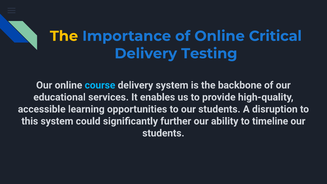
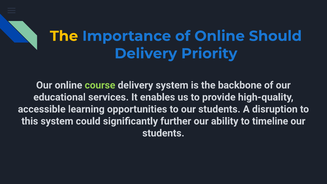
Critical: Critical -> Should (275, 36)
Testing: Testing -> Priority (209, 54)
course colour: light blue -> light green (100, 85)
